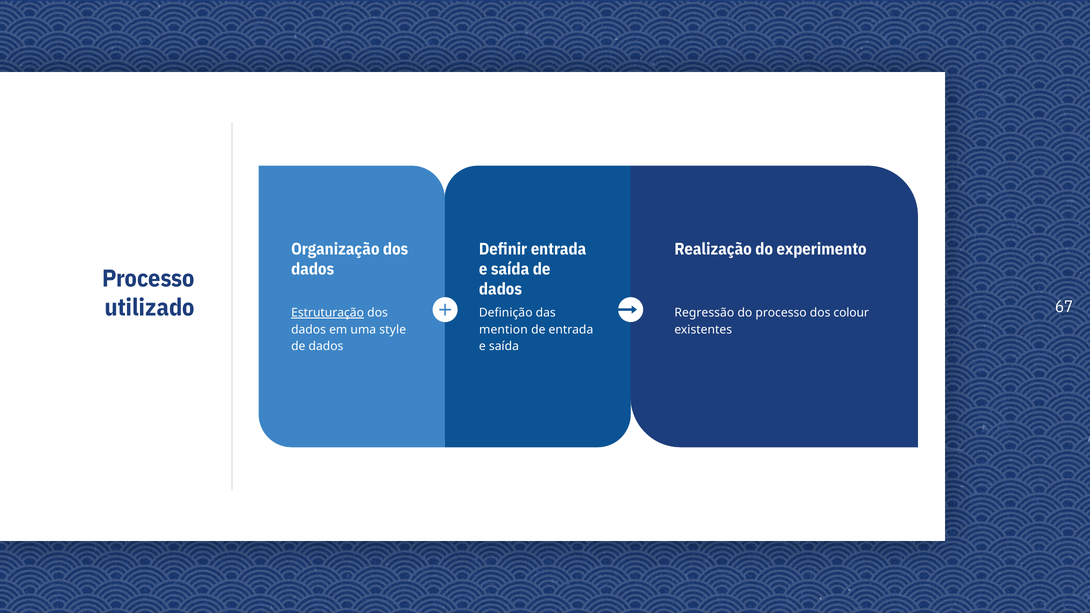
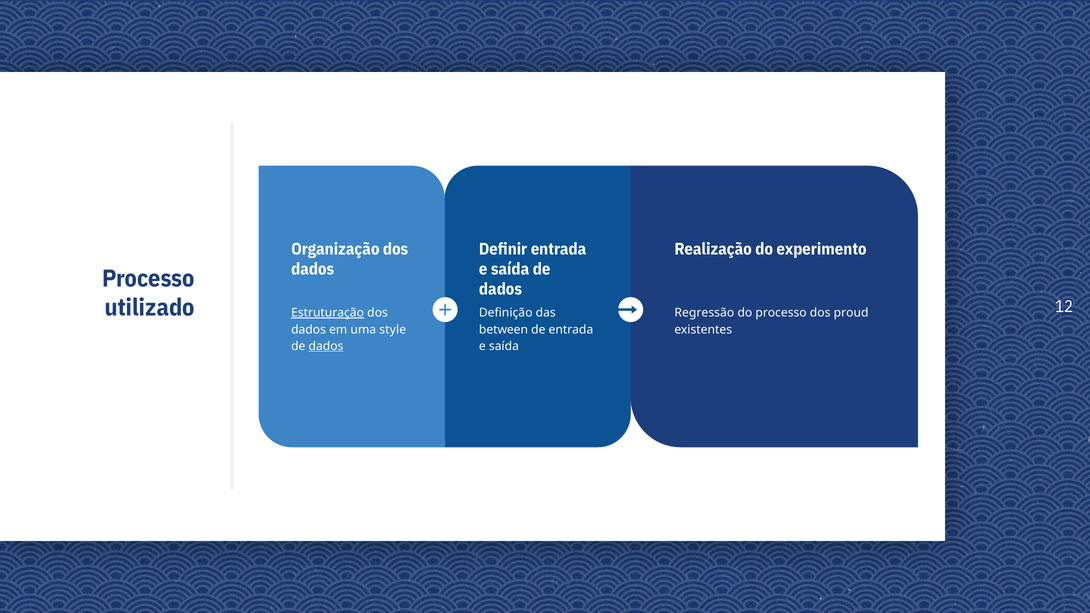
67: 67 -> 12 (1064, 307)
colour: colour -> proud (851, 313)
mention: mention -> between (504, 330)
dados underline: none -> present (326, 346)
